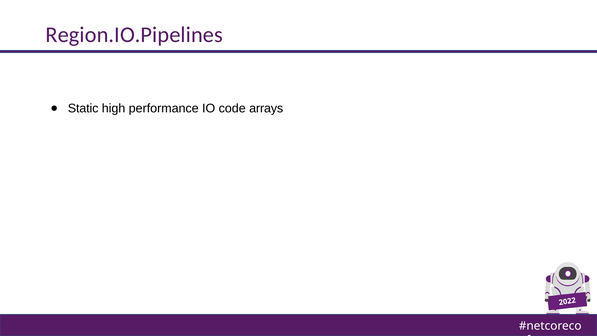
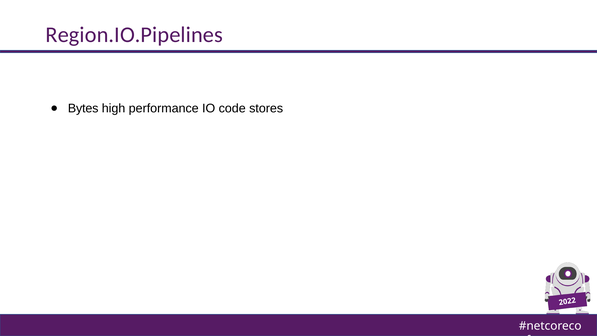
Static: Static -> Bytes (83, 108)
arrays: arrays -> stores (266, 108)
